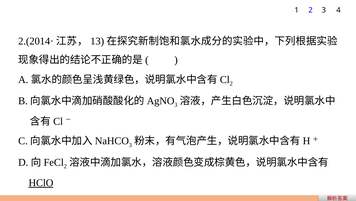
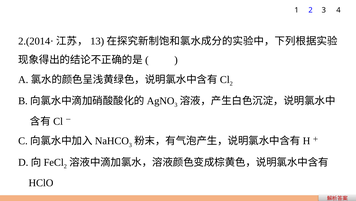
HClO underline: present -> none (41, 182)
